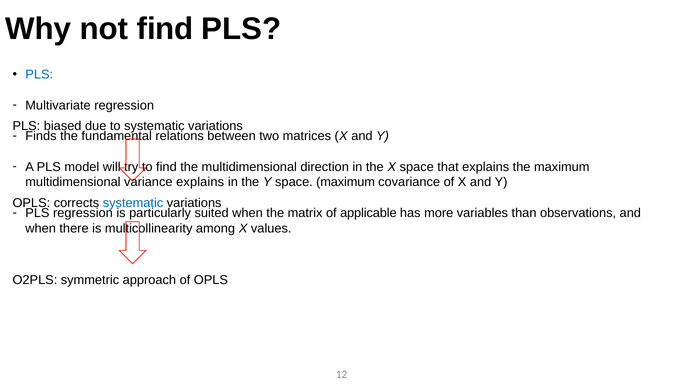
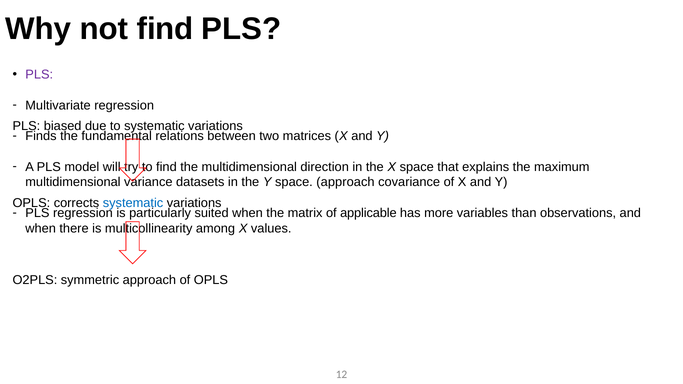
PLS colour: blue -> purple (39, 75)
variance explains: explains -> datasets (200, 182)
space maximum: maximum -> approach (345, 182)
